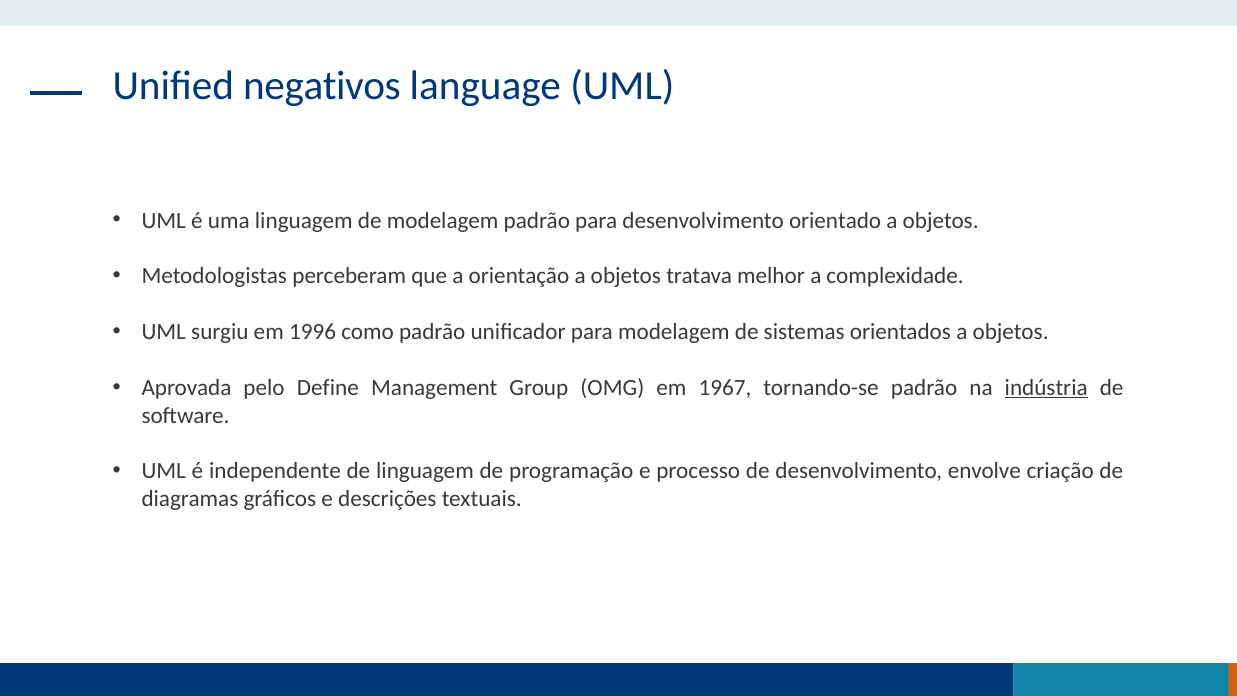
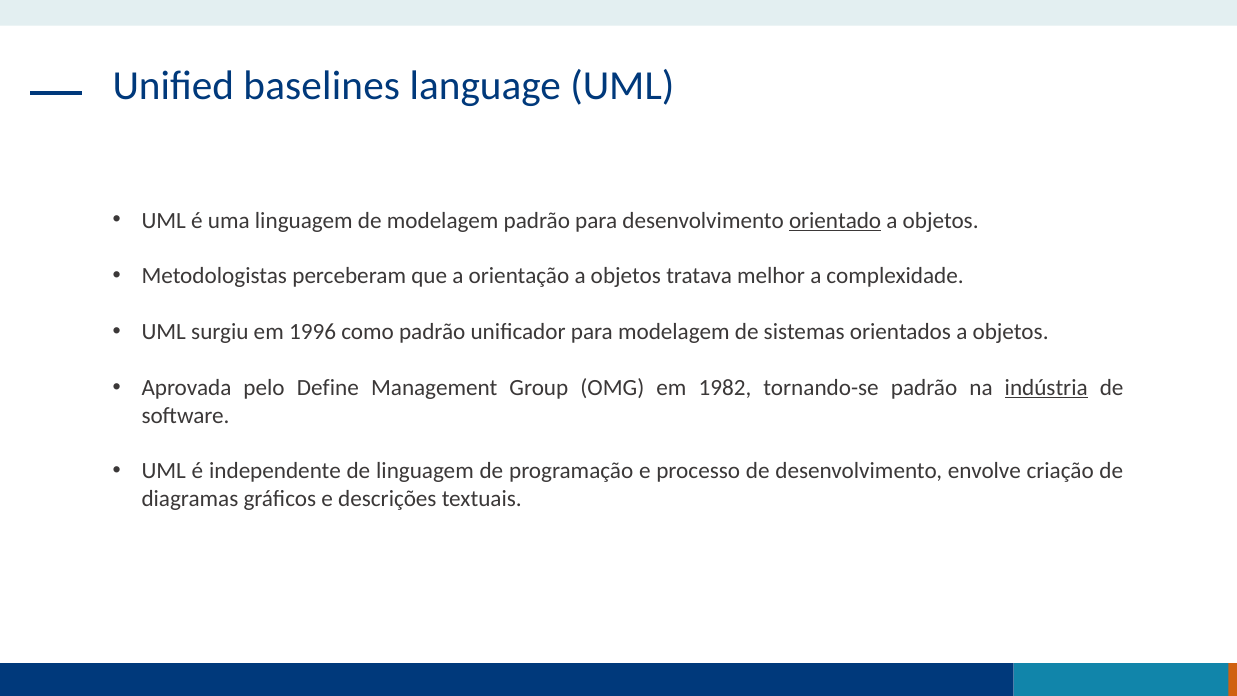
negativos: negativos -> baselines (322, 86)
orientado underline: none -> present (835, 221)
1967: 1967 -> 1982 (725, 388)
